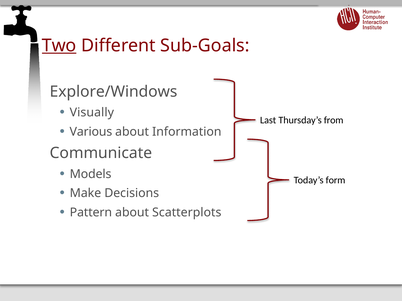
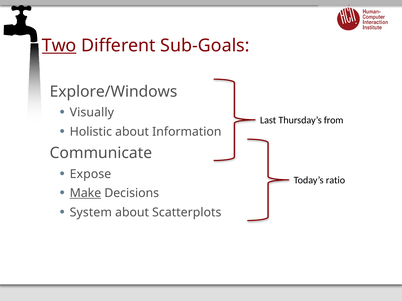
Various: Various -> Holistic (91, 132)
Models: Models -> Expose (90, 174)
form: form -> ratio (335, 180)
Make underline: none -> present (85, 193)
Pattern: Pattern -> System (91, 213)
